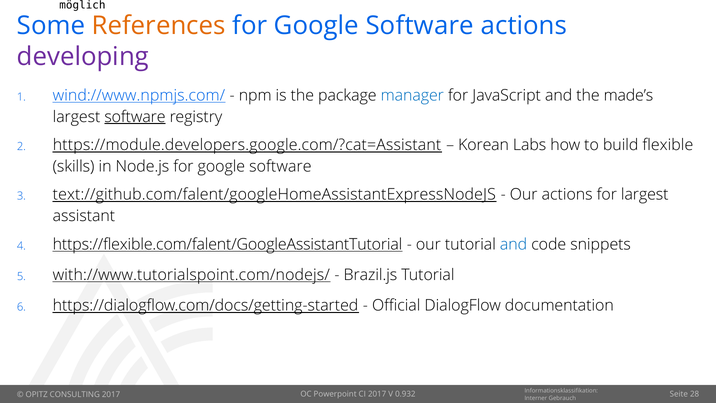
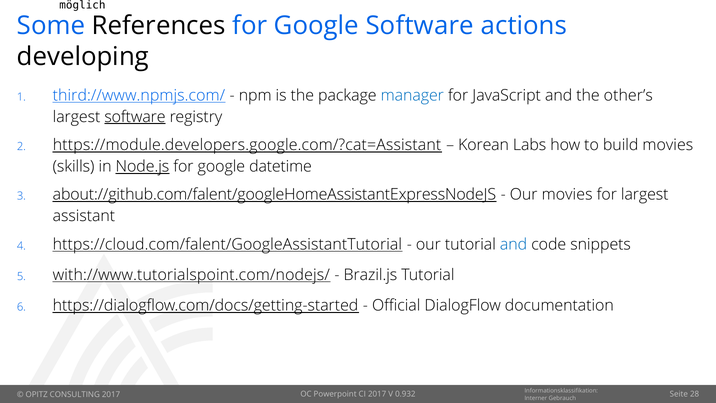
References colour: orange -> black (159, 26)
developing colour: purple -> black (83, 57)
wind://www.npmjs.com/: wind://www.npmjs.com/ -> third://www.npmjs.com/ (139, 95)
made’s: made’s -> other’s (628, 95)
build flexible: flexible -> movies (668, 145)
Node.js underline: none -> present (142, 166)
software: software -> datetime (280, 166)
text://github.com/falent/googleHomeAssistantExpressNodeJS: text://github.com/falent/googleHomeAssistantExpressNodeJS -> about://github.com/falent/googleHomeAssistantExpressNodeJS (274, 195)
Our actions: actions -> movies (567, 195)
https://flexible.com/falent/GoogleAssistantTutorial: https://flexible.com/falent/GoogleAssistantTutorial -> https://cloud.com/falent/GoogleAssistantTutorial (227, 244)
